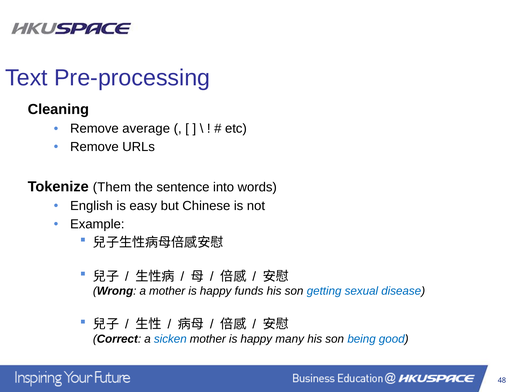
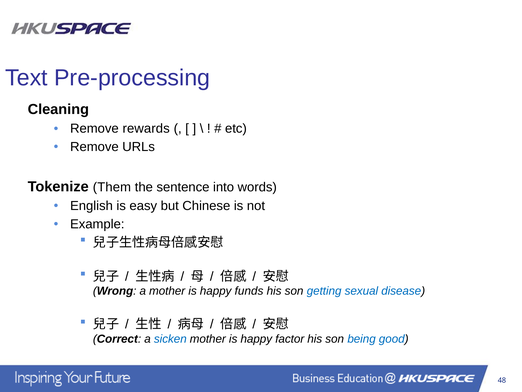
average: average -> rewards (146, 128)
many: many -> factor (290, 339)
